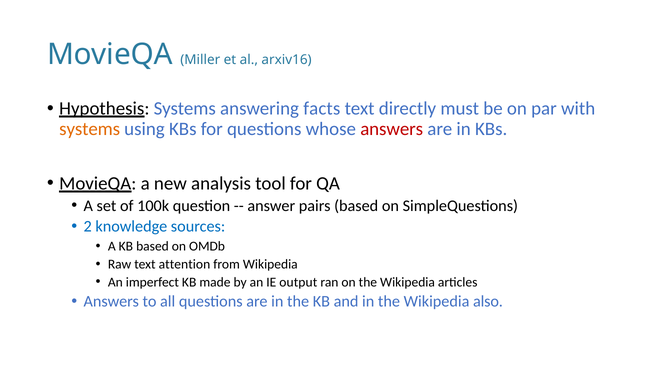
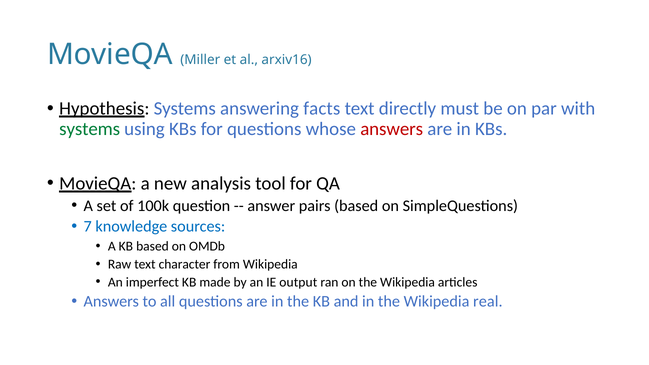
systems colour: orange -> green (90, 129)
2: 2 -> 7 (88, 227)
attention: attention -> character (185, 264)
also: also -> real (488, 302)
